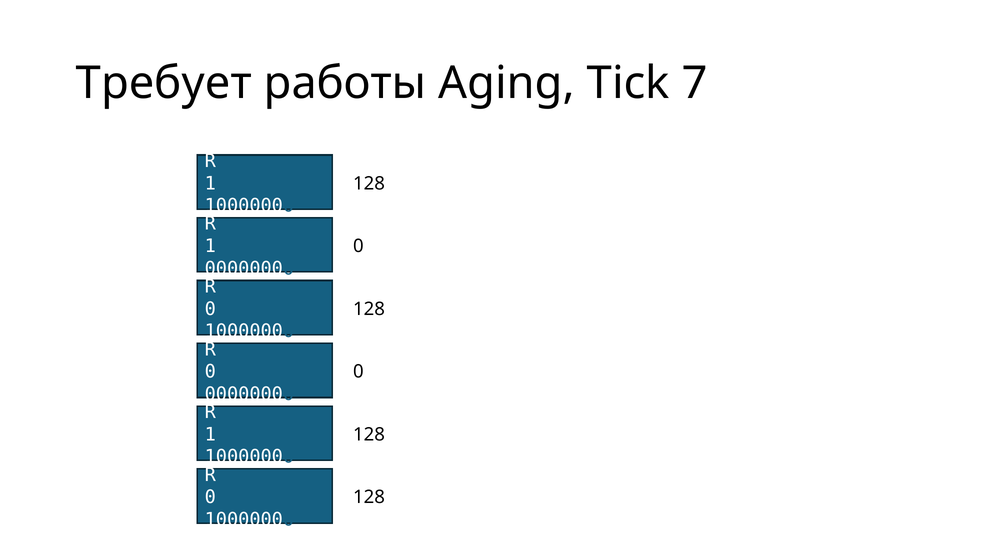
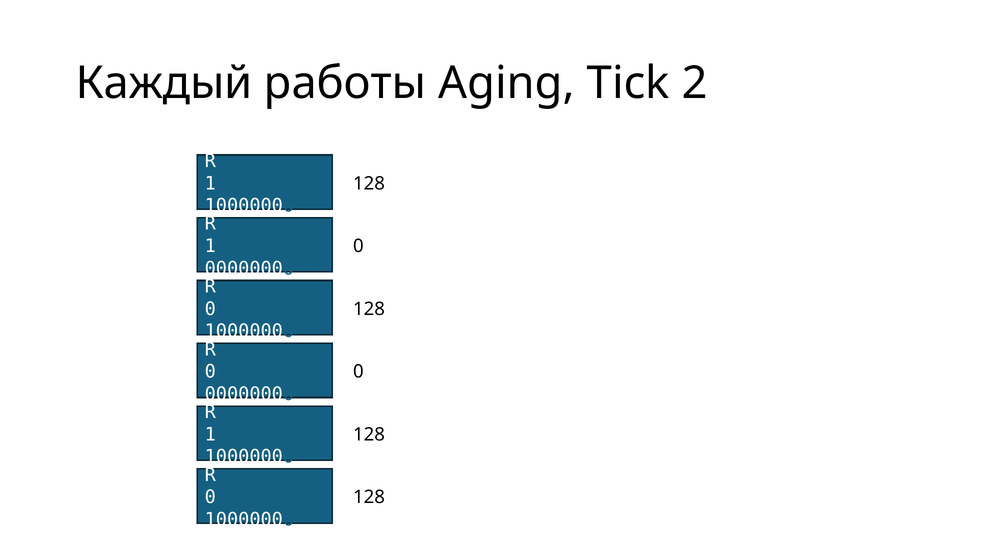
Требует: Требует -> Каждый (164, 83)
7: 7 -> 2 (695, 83)
